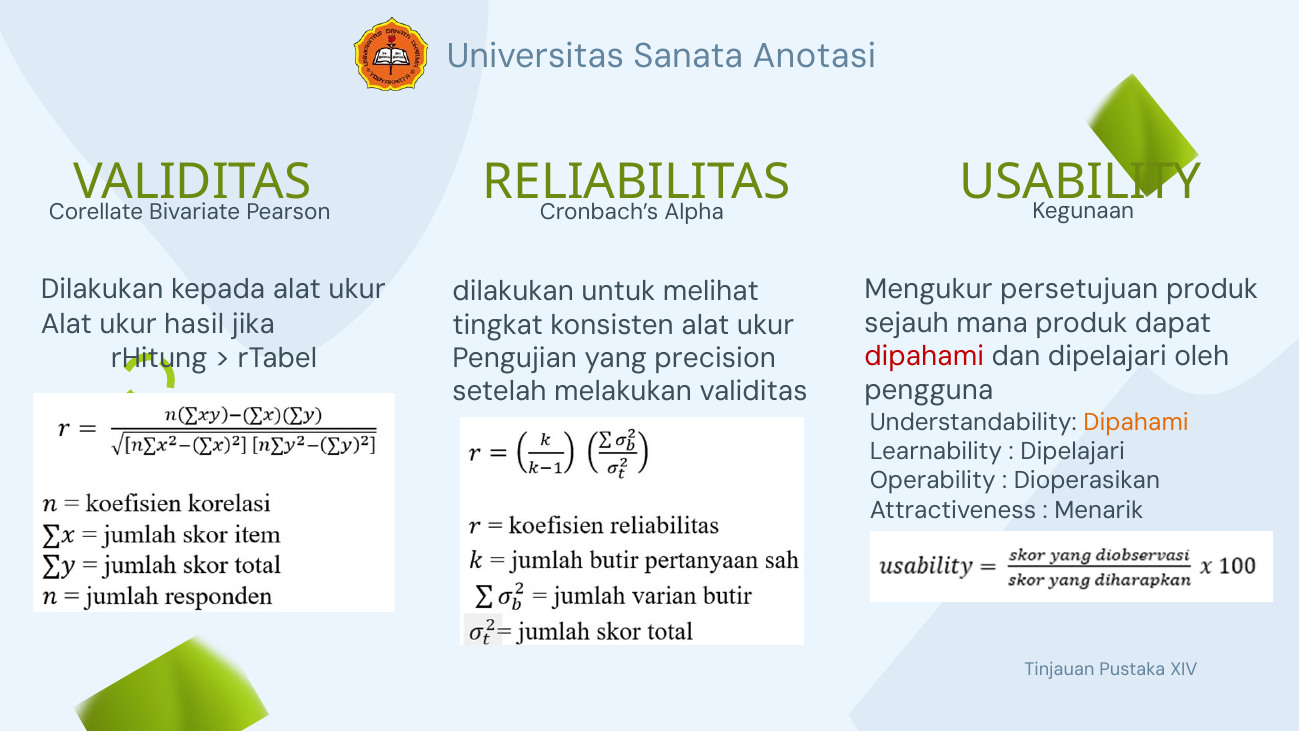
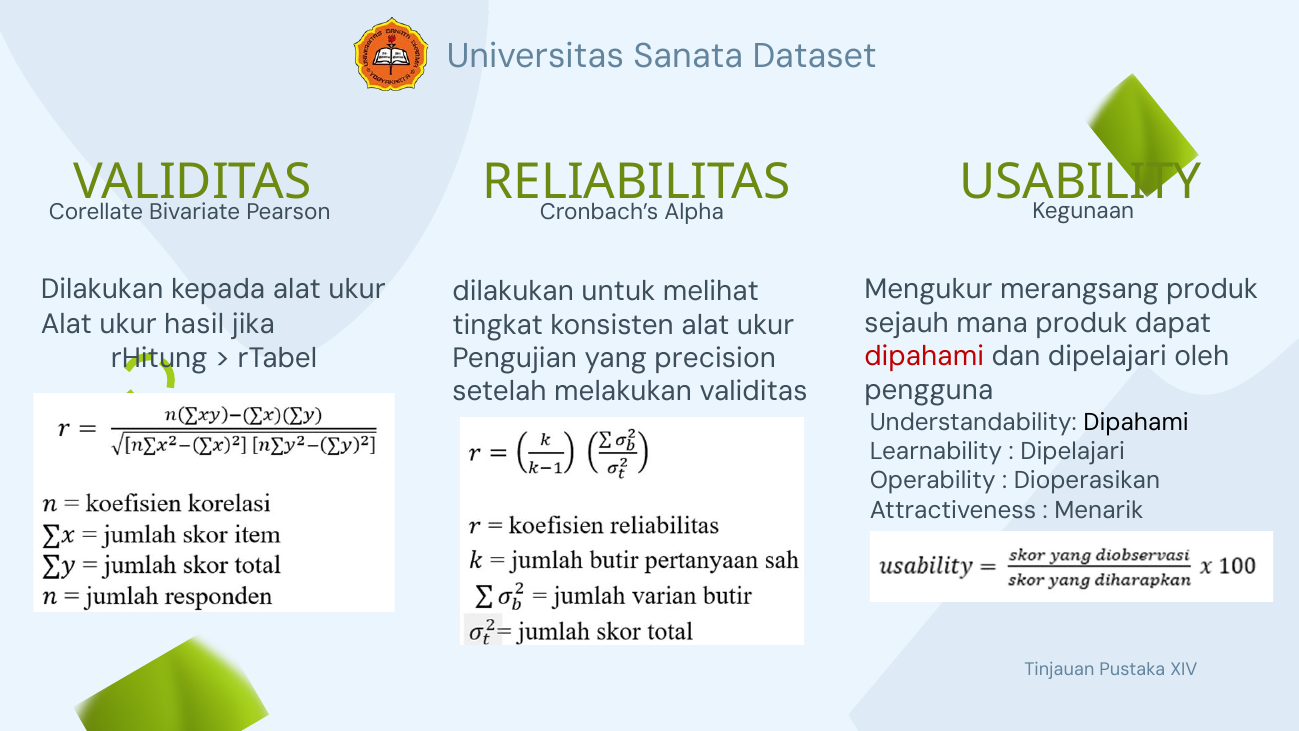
Anotasi: Anotasi -> Dataset (815, 56)
persetujuan: persetujuan -> merangsang (1079, 289)
Dipahami colour: orange -> black (1136, 422)
